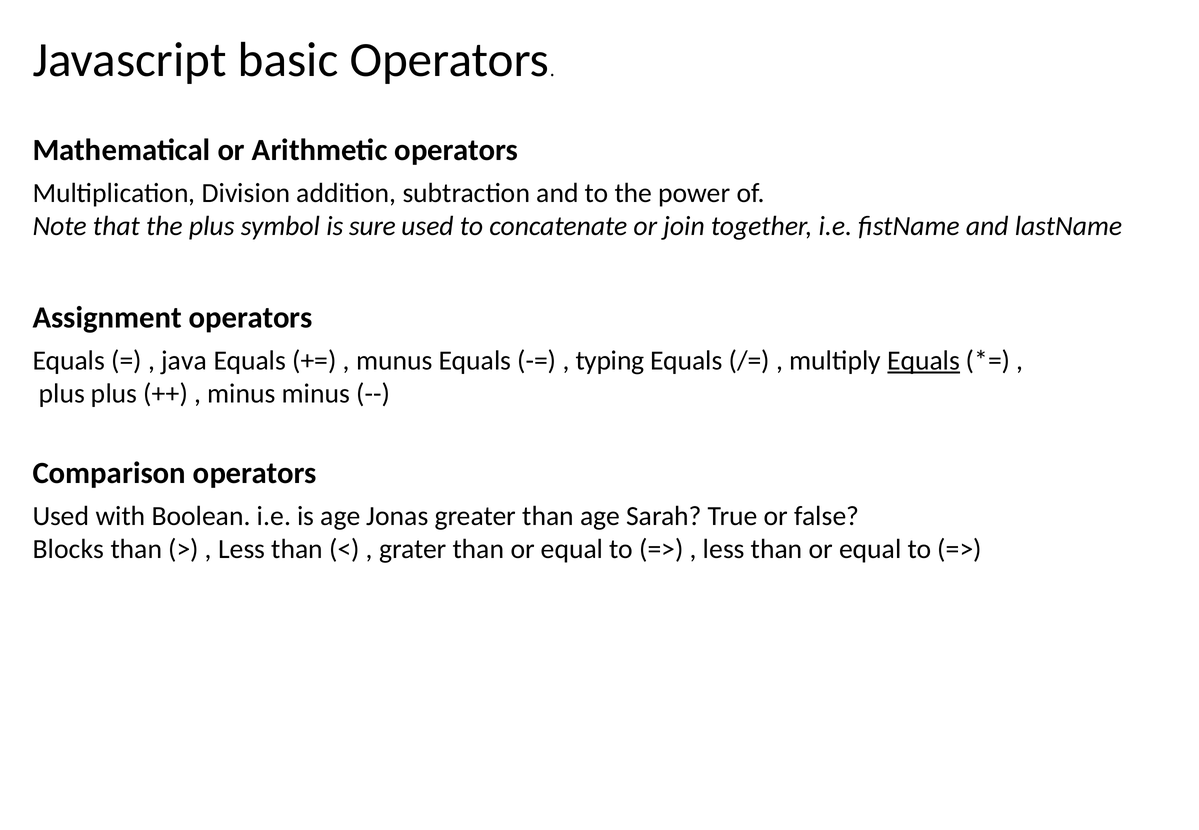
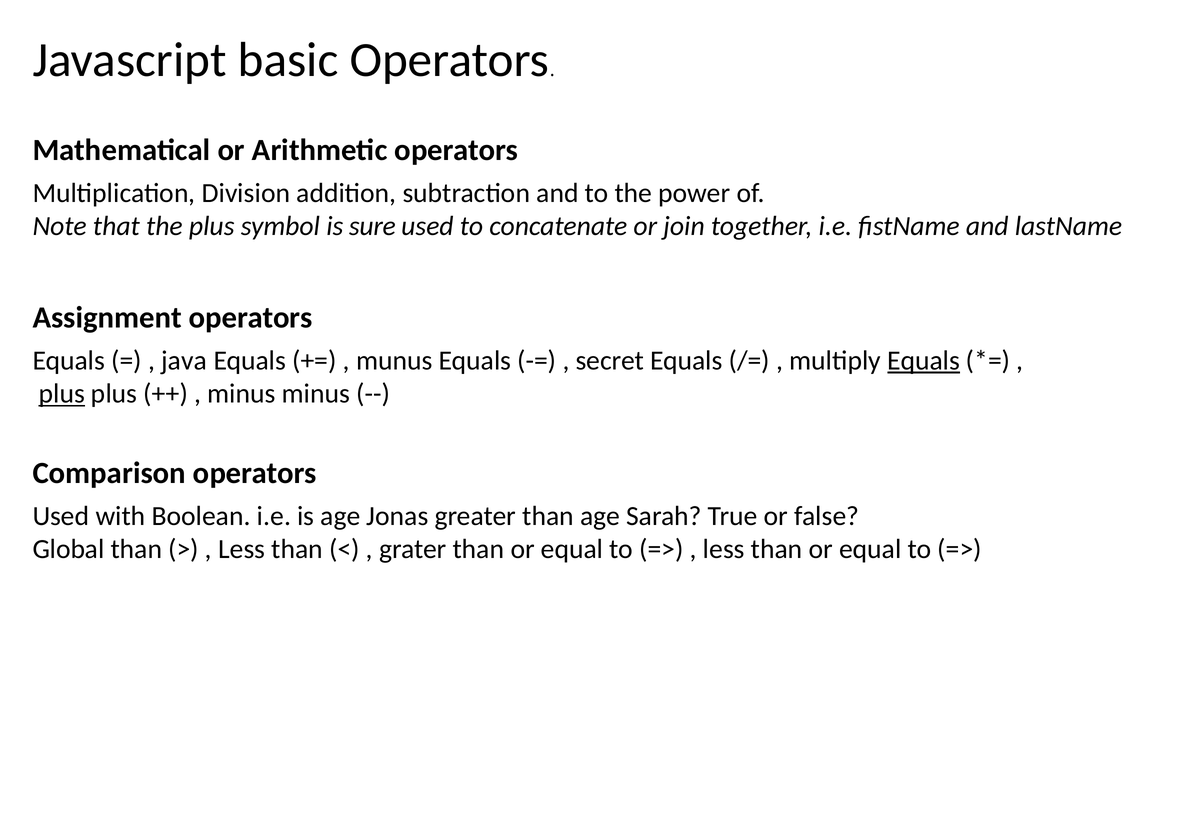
typing: typing -> secret (610, 361)
plus underline: none -> present (62, 394)
Blocks: Blocks -> Global (69, 549)
